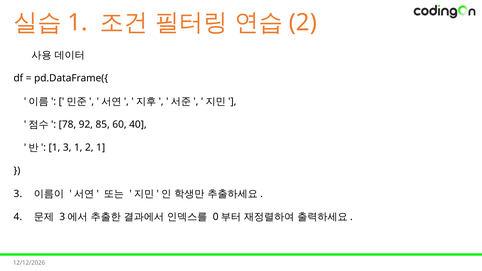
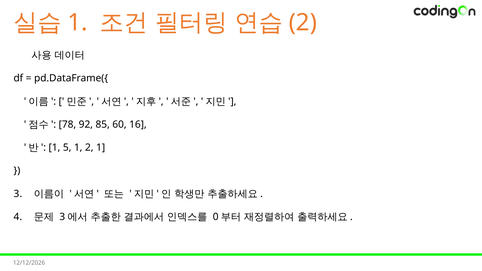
40: 40 -> 16 (138, 125)
1 3: 3 -> 5 (67, 148)
